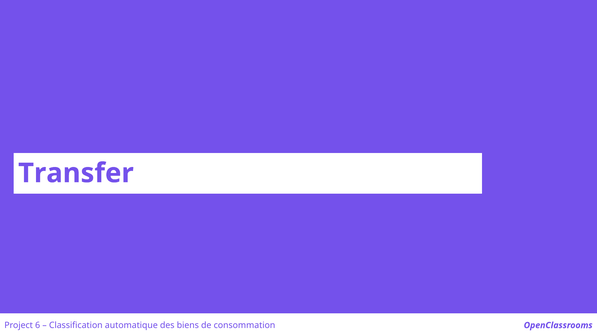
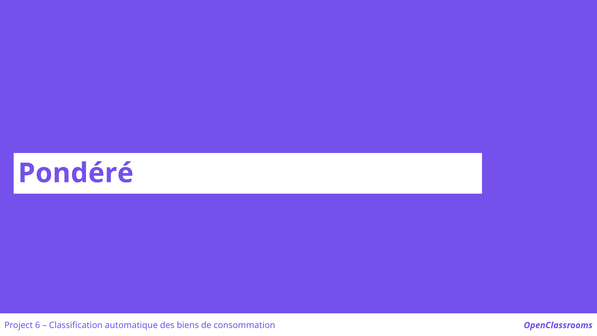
Transfer: Transfer -> Pondéré (76, 173)
